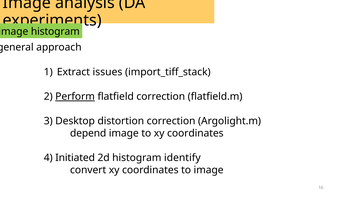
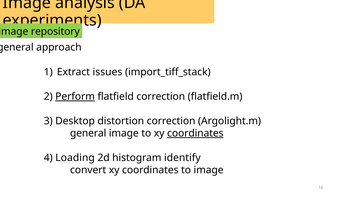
histogram: histogram -> repository (55, 31)
depend: depend -> general (88, 133)
coordinates underline: none -> present (195, 133)
Initiated: Initiated -> Loading (75, 158)
